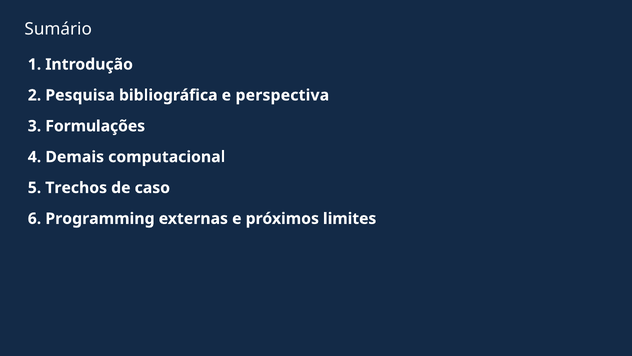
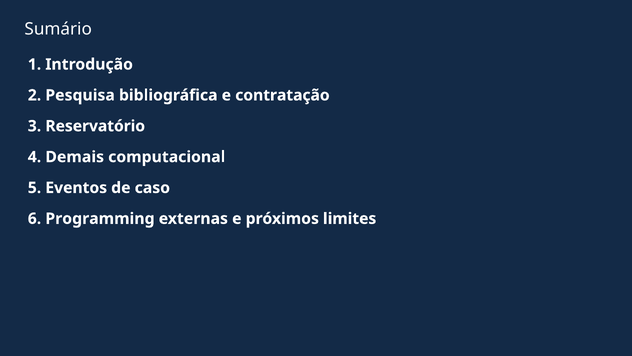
perspectiva: perspectiva -> contratação (282, 95)
Formulações: Formulações -> Reservatório (95, 126)
Trechos: Trechos -> Eventos (76, 188)
